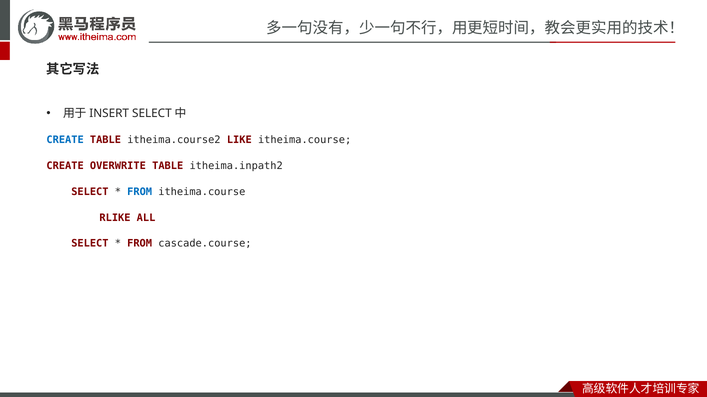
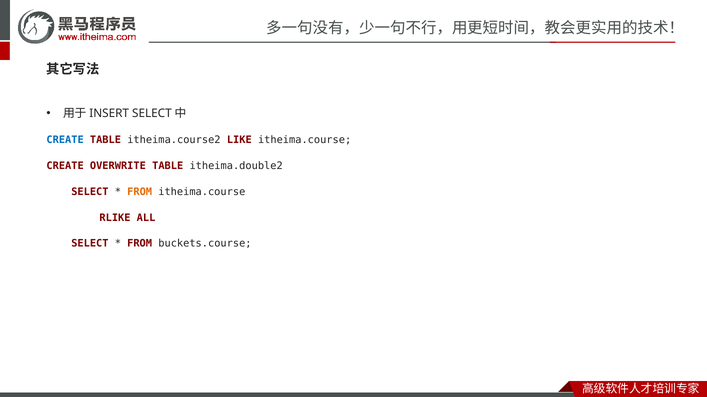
itheima.inpath2: itheima.inpath2 -> itheima.double2 (236, 166)
FROM colour: blue -> orange (140, 192)
cascade.course: cascade.course -> buckets.course (205, 244)
